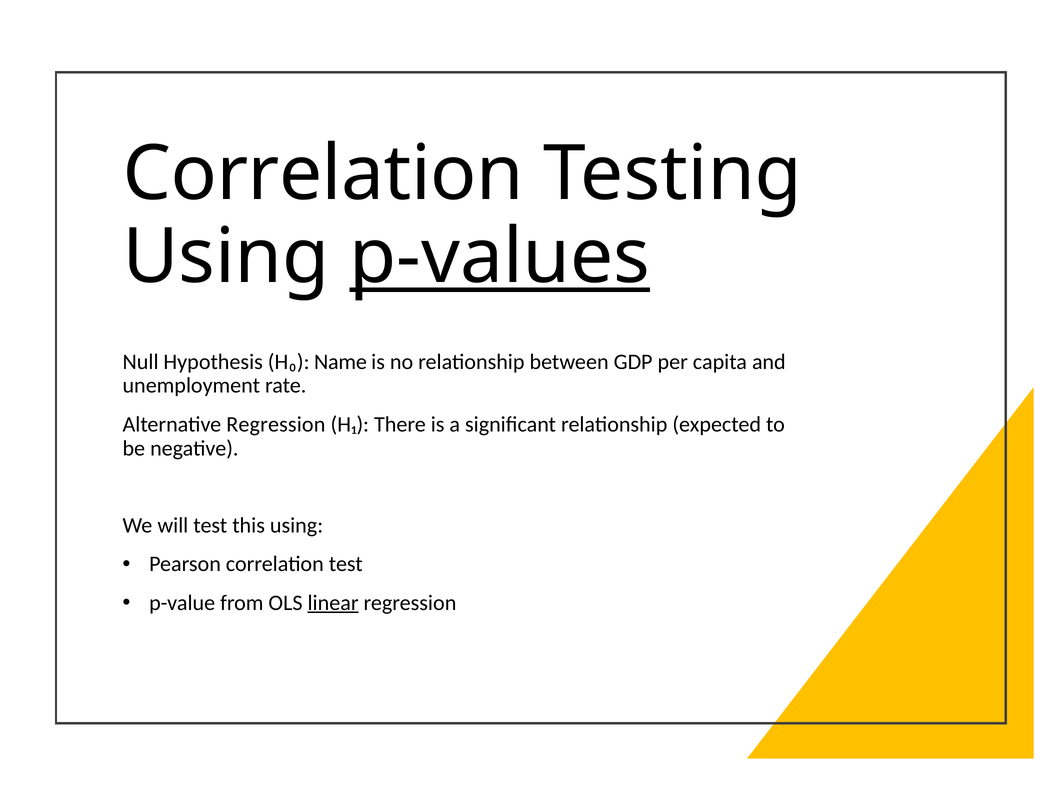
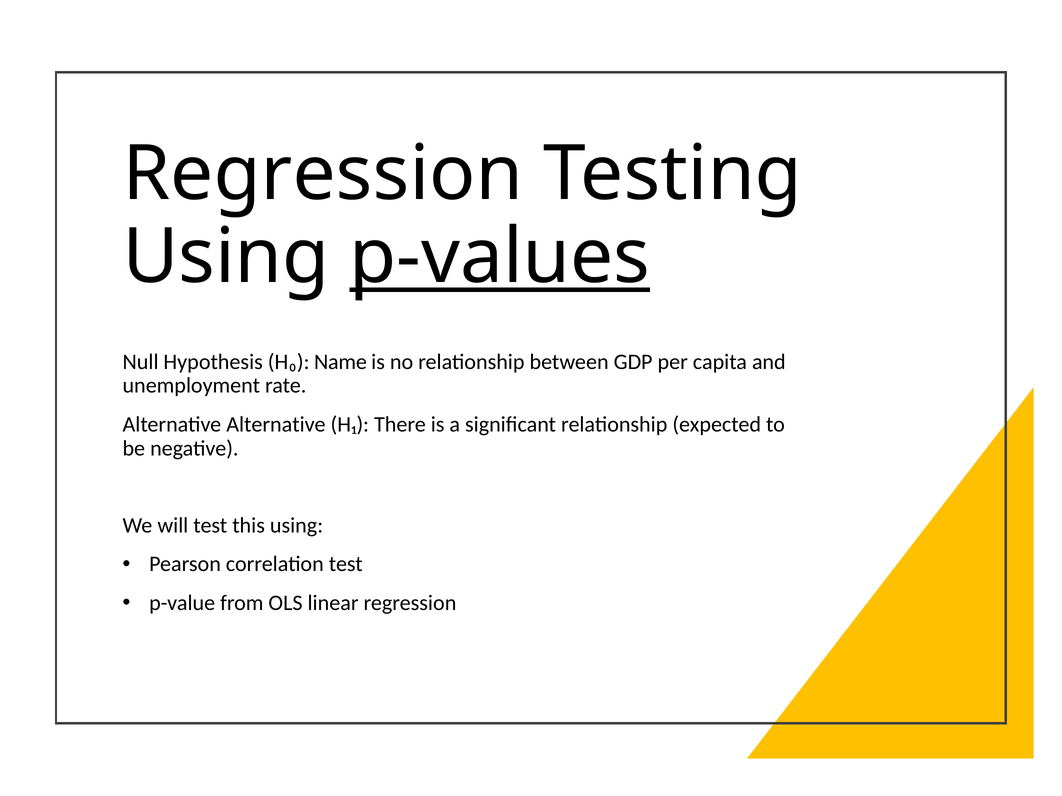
Correlation: Correlation -> Regression (323, 174)
Alternative Regression: Regression -> Alternative (276, 425)
linear underline: present -> none (333, 603)
